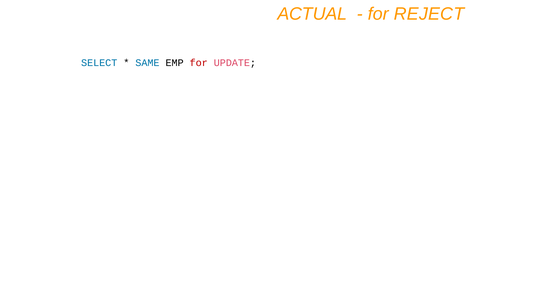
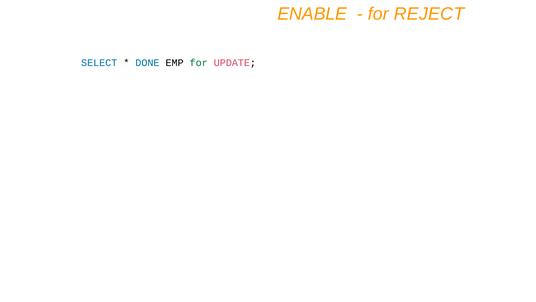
ACTUAL: ACTUAL -> ENABLE (312, 14)
SAME: SAME -> DONE (147, 63)
for colour: red -> green (199, 63)
